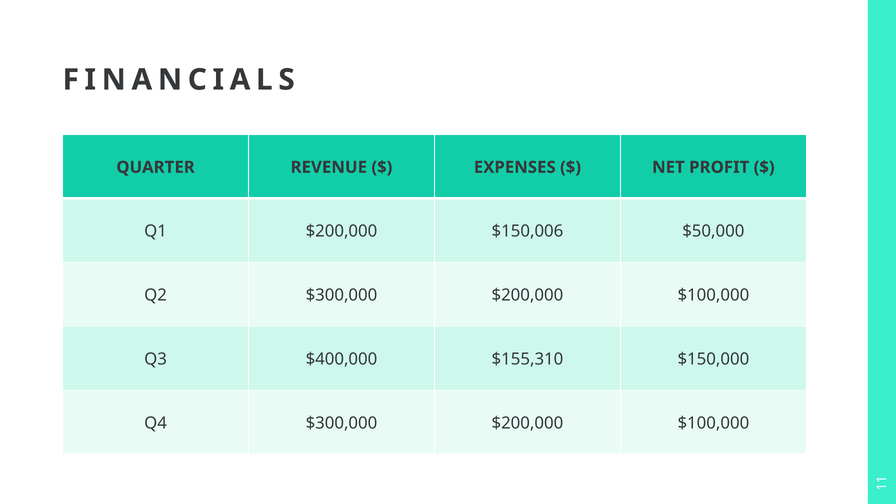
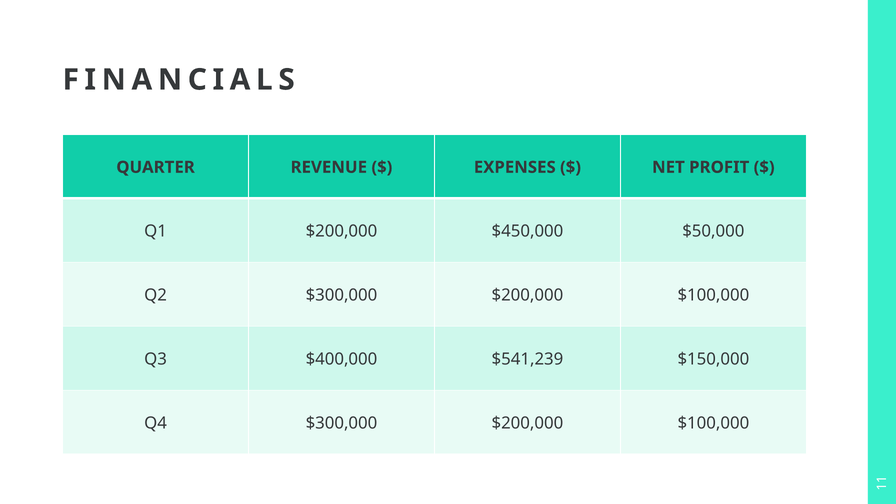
$150,006: $150,006 -> $450,000 (527, 231)
$155,310: $155,310 -> $541,239 (527, 359)
